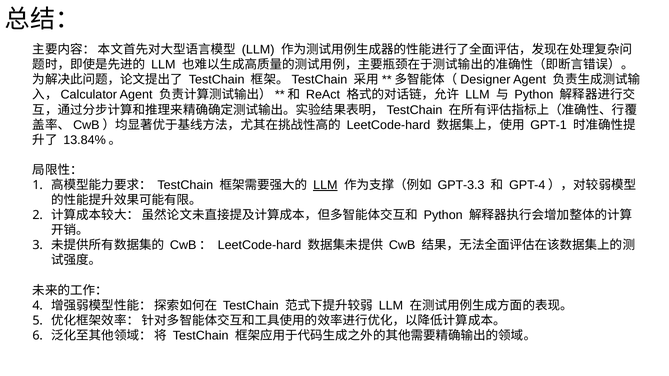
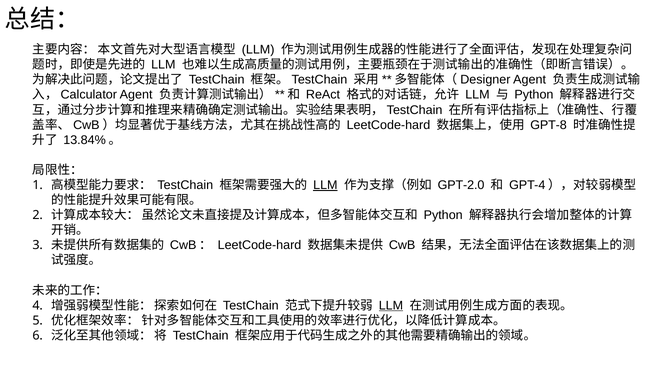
GPT-1: GPT-1 -> GPT-8 (549, 125)
GPT-3.3: GPT-3.3 -> GPT-2.0 (461, 185)
LLM underline: none -> present (391, 306)
